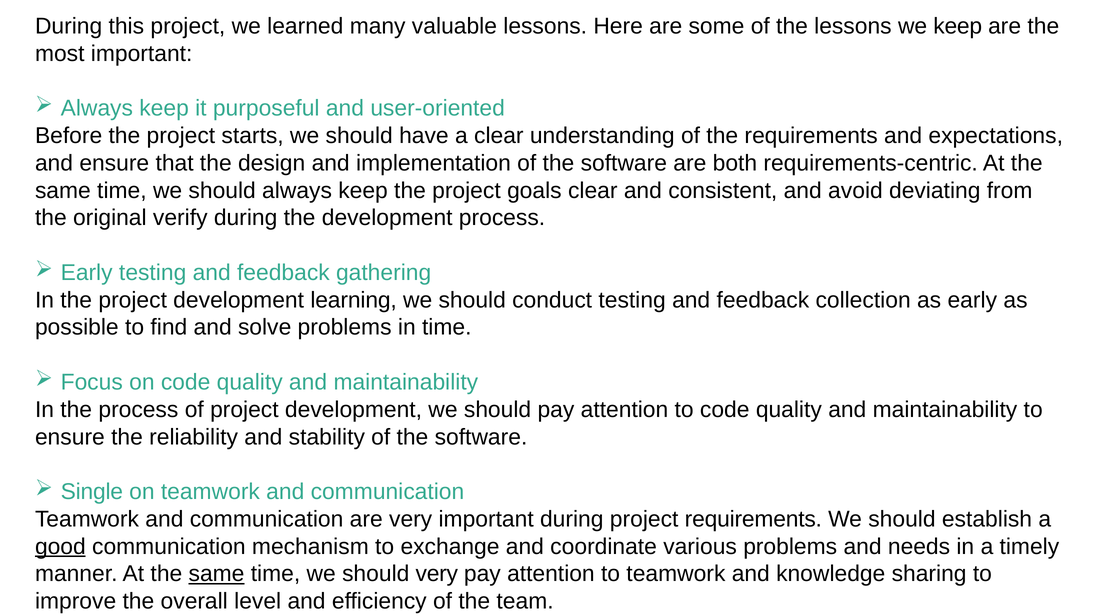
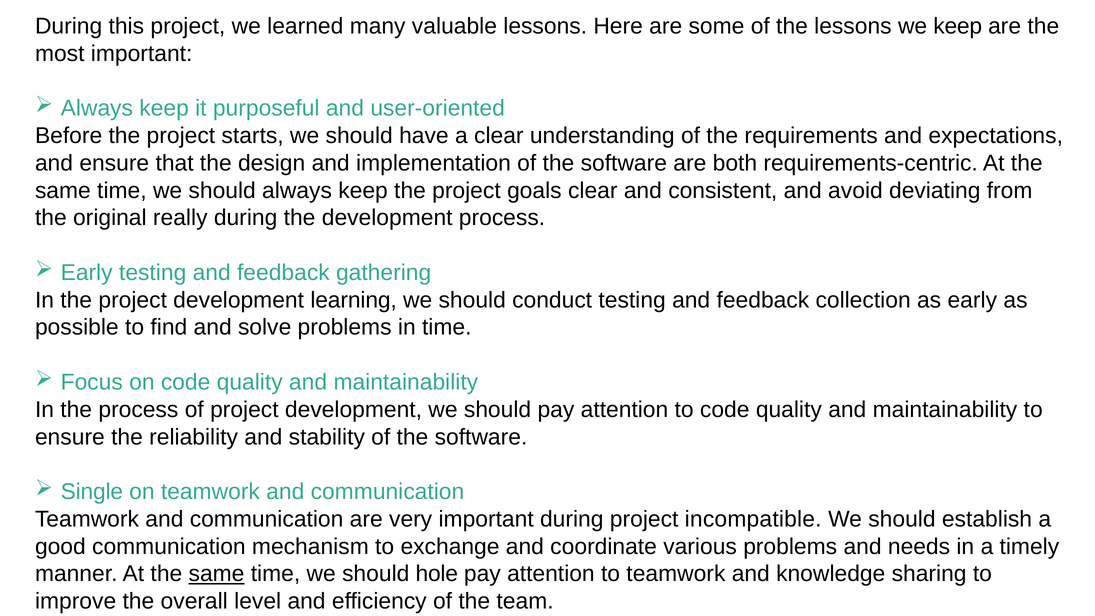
verify: verify -> really (180, 218)
project requirements: requirements -> incompatible (753, 519)
good underline: present -> none (60, 546)
should very: very -> hole (437, 574)
